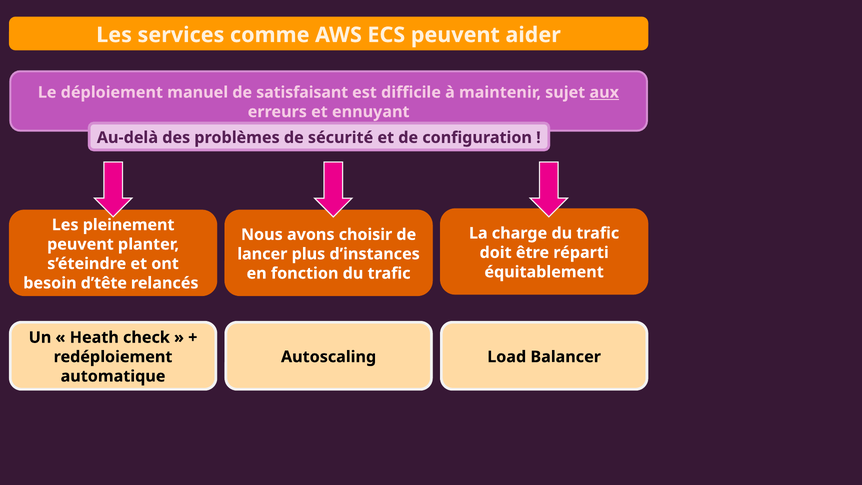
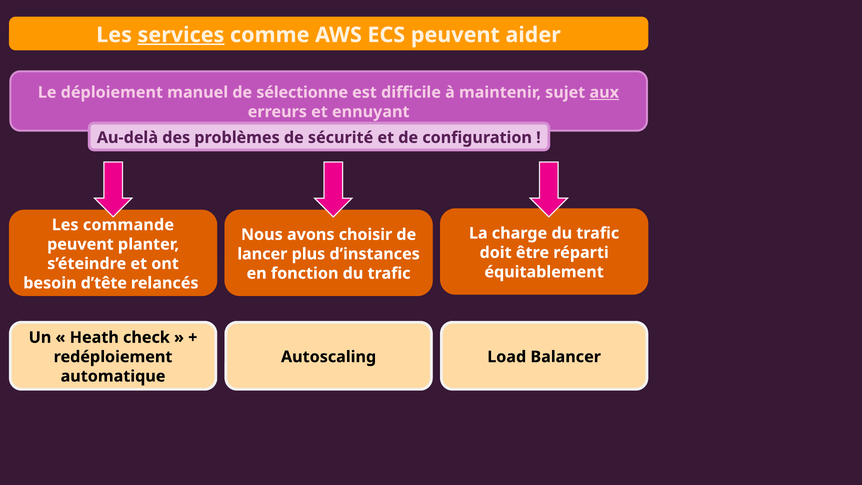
services underline: none -> present (181, 35)
satisfaisant: satisfaisant -> sélectionne (302, 92)
pleinement: pleinement -> commande (128, 225)
